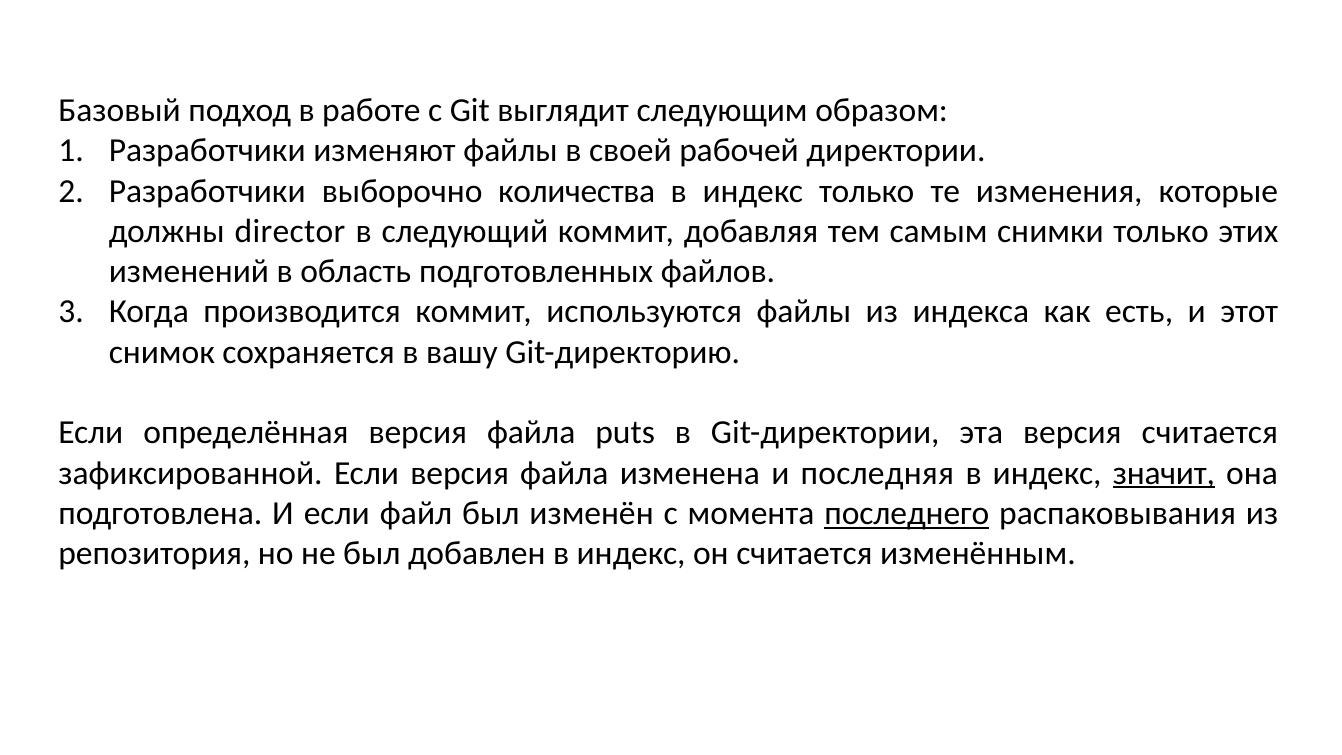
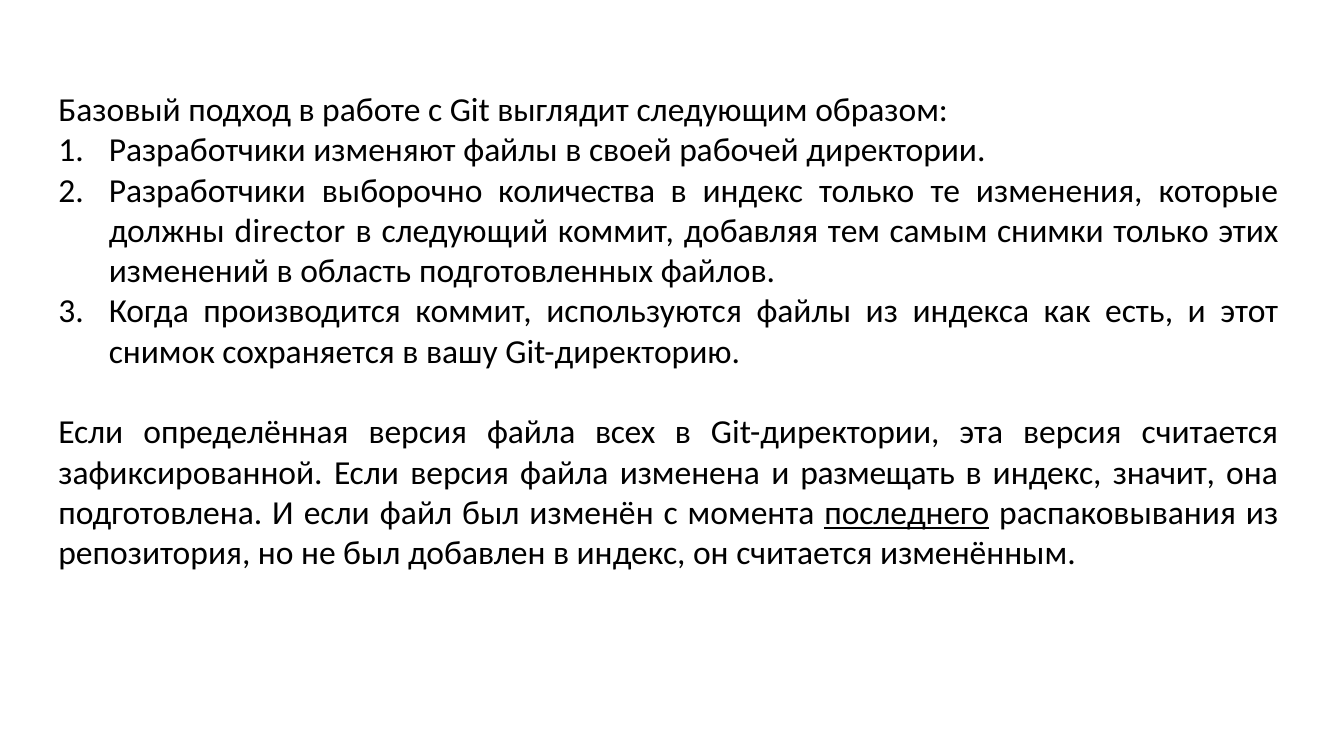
puts: puts -> всех (625, 433)
последняя: последняя -> размещать (878, 473)
значит underline: present -> none (1164, 473)
